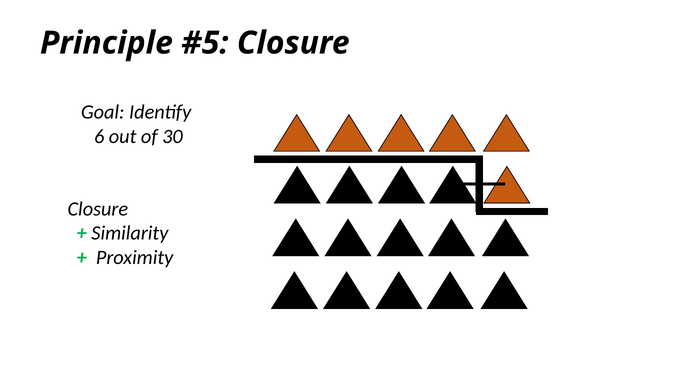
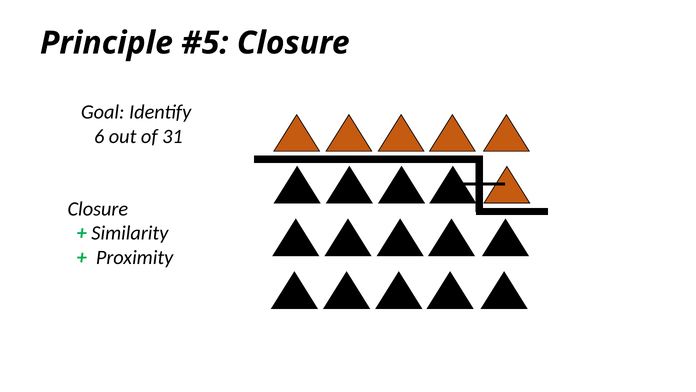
30: 30 -> 31 (172, 136)
